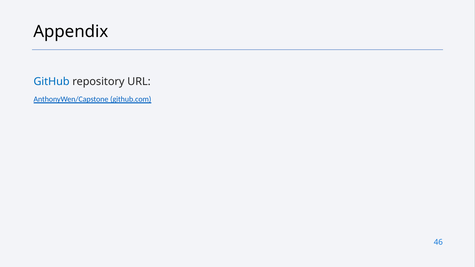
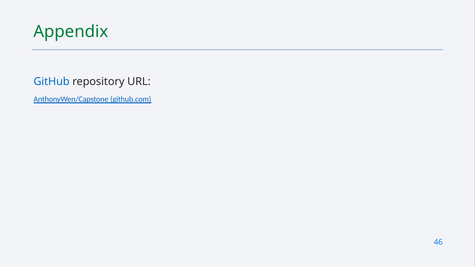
Appendix colour: black -> green (71, 32)
